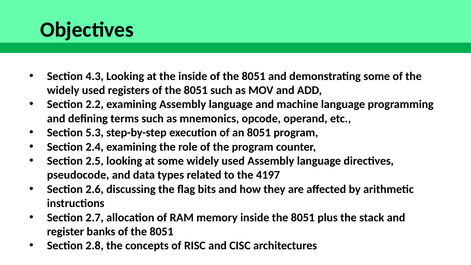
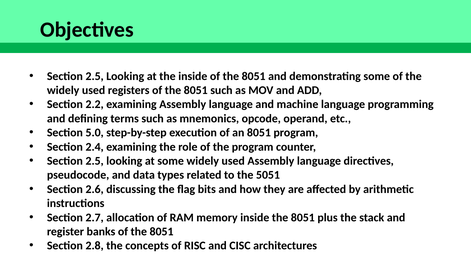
4.3: 4.3 -> 2.5 (95, 76)
5.3: 5.3 -> 5.0 (95, 133)
4197: 4197 -> 5051 (268, 175)
